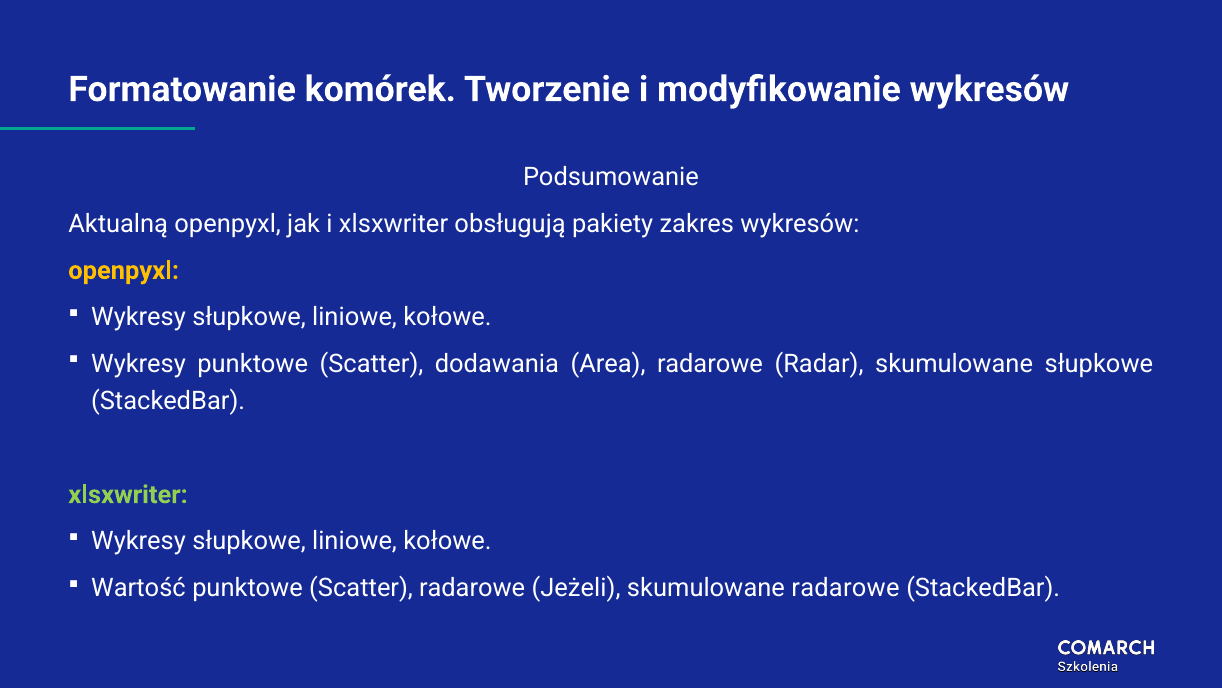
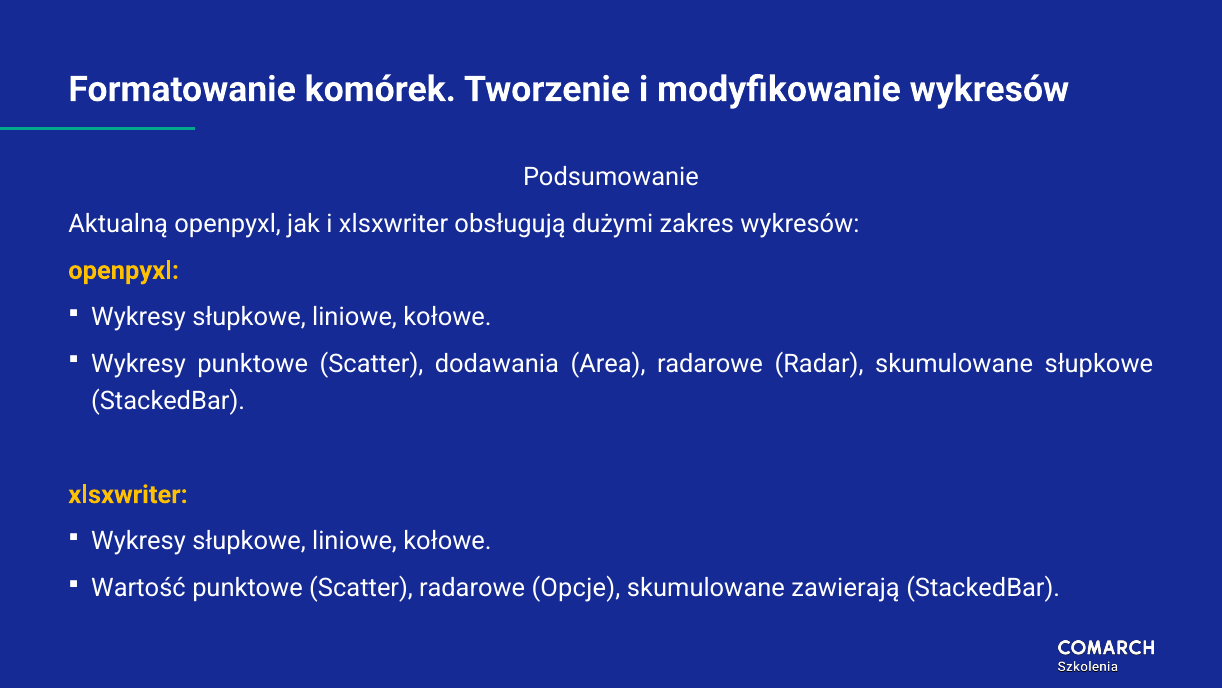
pakiety: pakiety -> dużymi (613, 223)
xlsxwriter colour: light green -> yellow (128, 494)
Jeżeli: Jeżeli -> Opcje (576, 588)
skumulowane radarowe: radarowe -> zawierają (846, 588)
